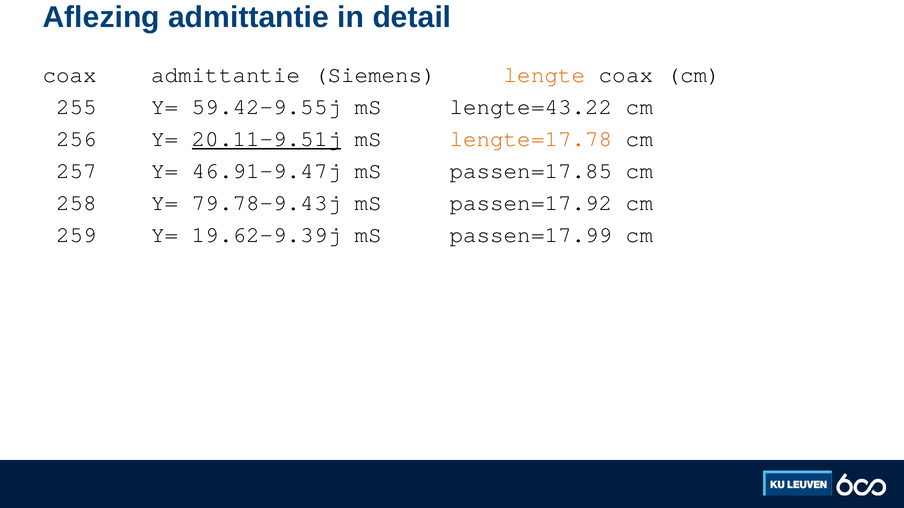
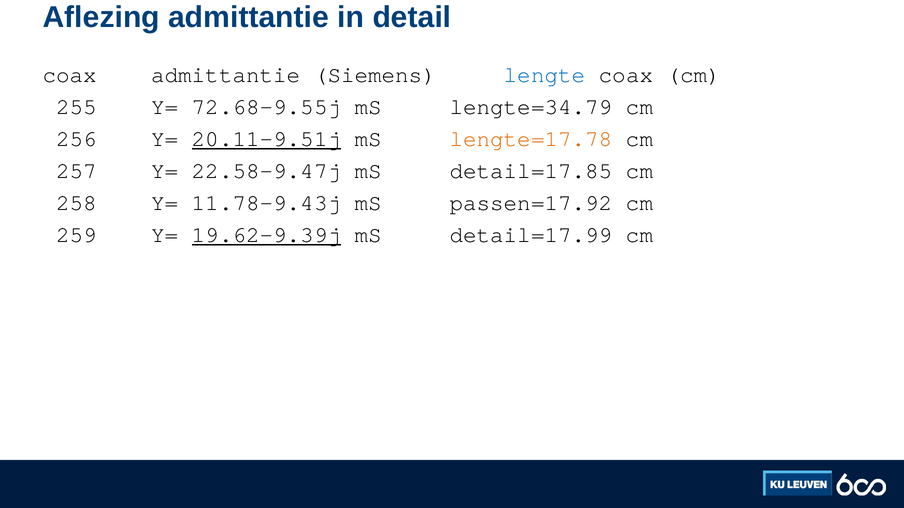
lengte colour: orange -> blue (545, 75)
59.42-9.55j: 59.42-9.55j -> 72.68-9.55j (267, 107)
lengte=43.22: lengte=43.22 -> lengte=34.79 (531, 107)
46.91-9.47j: 46.91-9.47j -> 22.58-9.47j (267, 171)
passen=17.85: passen=17.85 -> detail=17.85 (531, 171)
79.78-9.43j: 79.78-9.43j -> 11.78-9.43j (267, 203)
19.62-9.39j underline: none -> present (267, 235)
passen=17.99: passen=17.99 -> detail=17.99 (531, 235)
